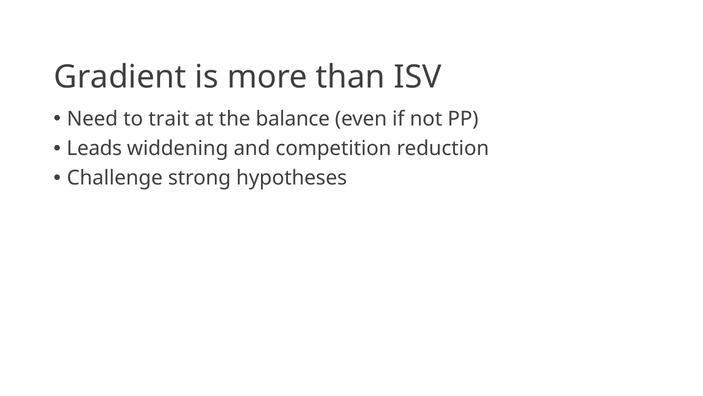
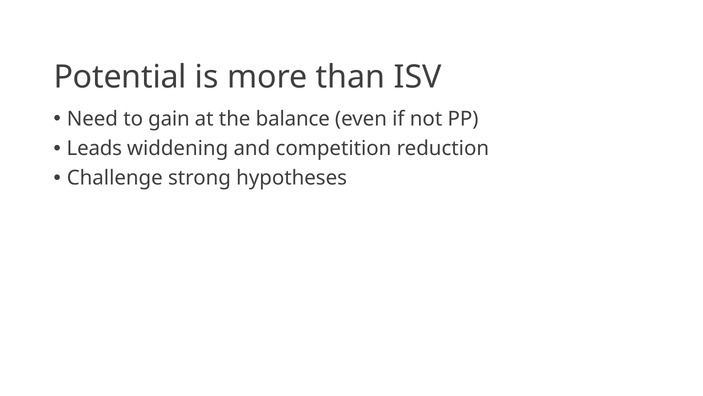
Gradient: Gradient -> Potential (120, 77)
trait: trait -> gain (169, 119)
